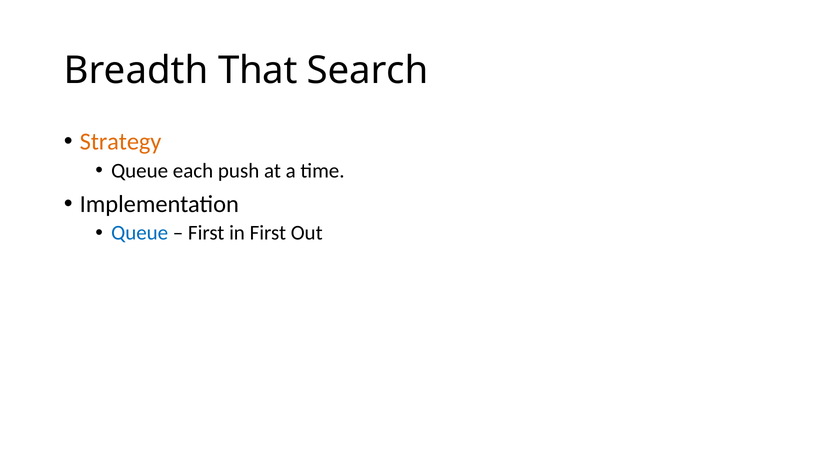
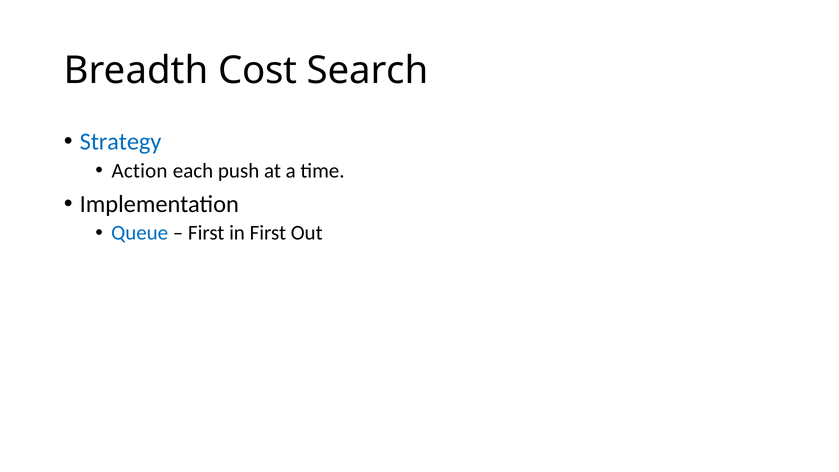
That: That -> Cost (258, 70)
Strategy colour: orange -> blue (121, 142)
Queue: Queue -> Action (140, 171)
